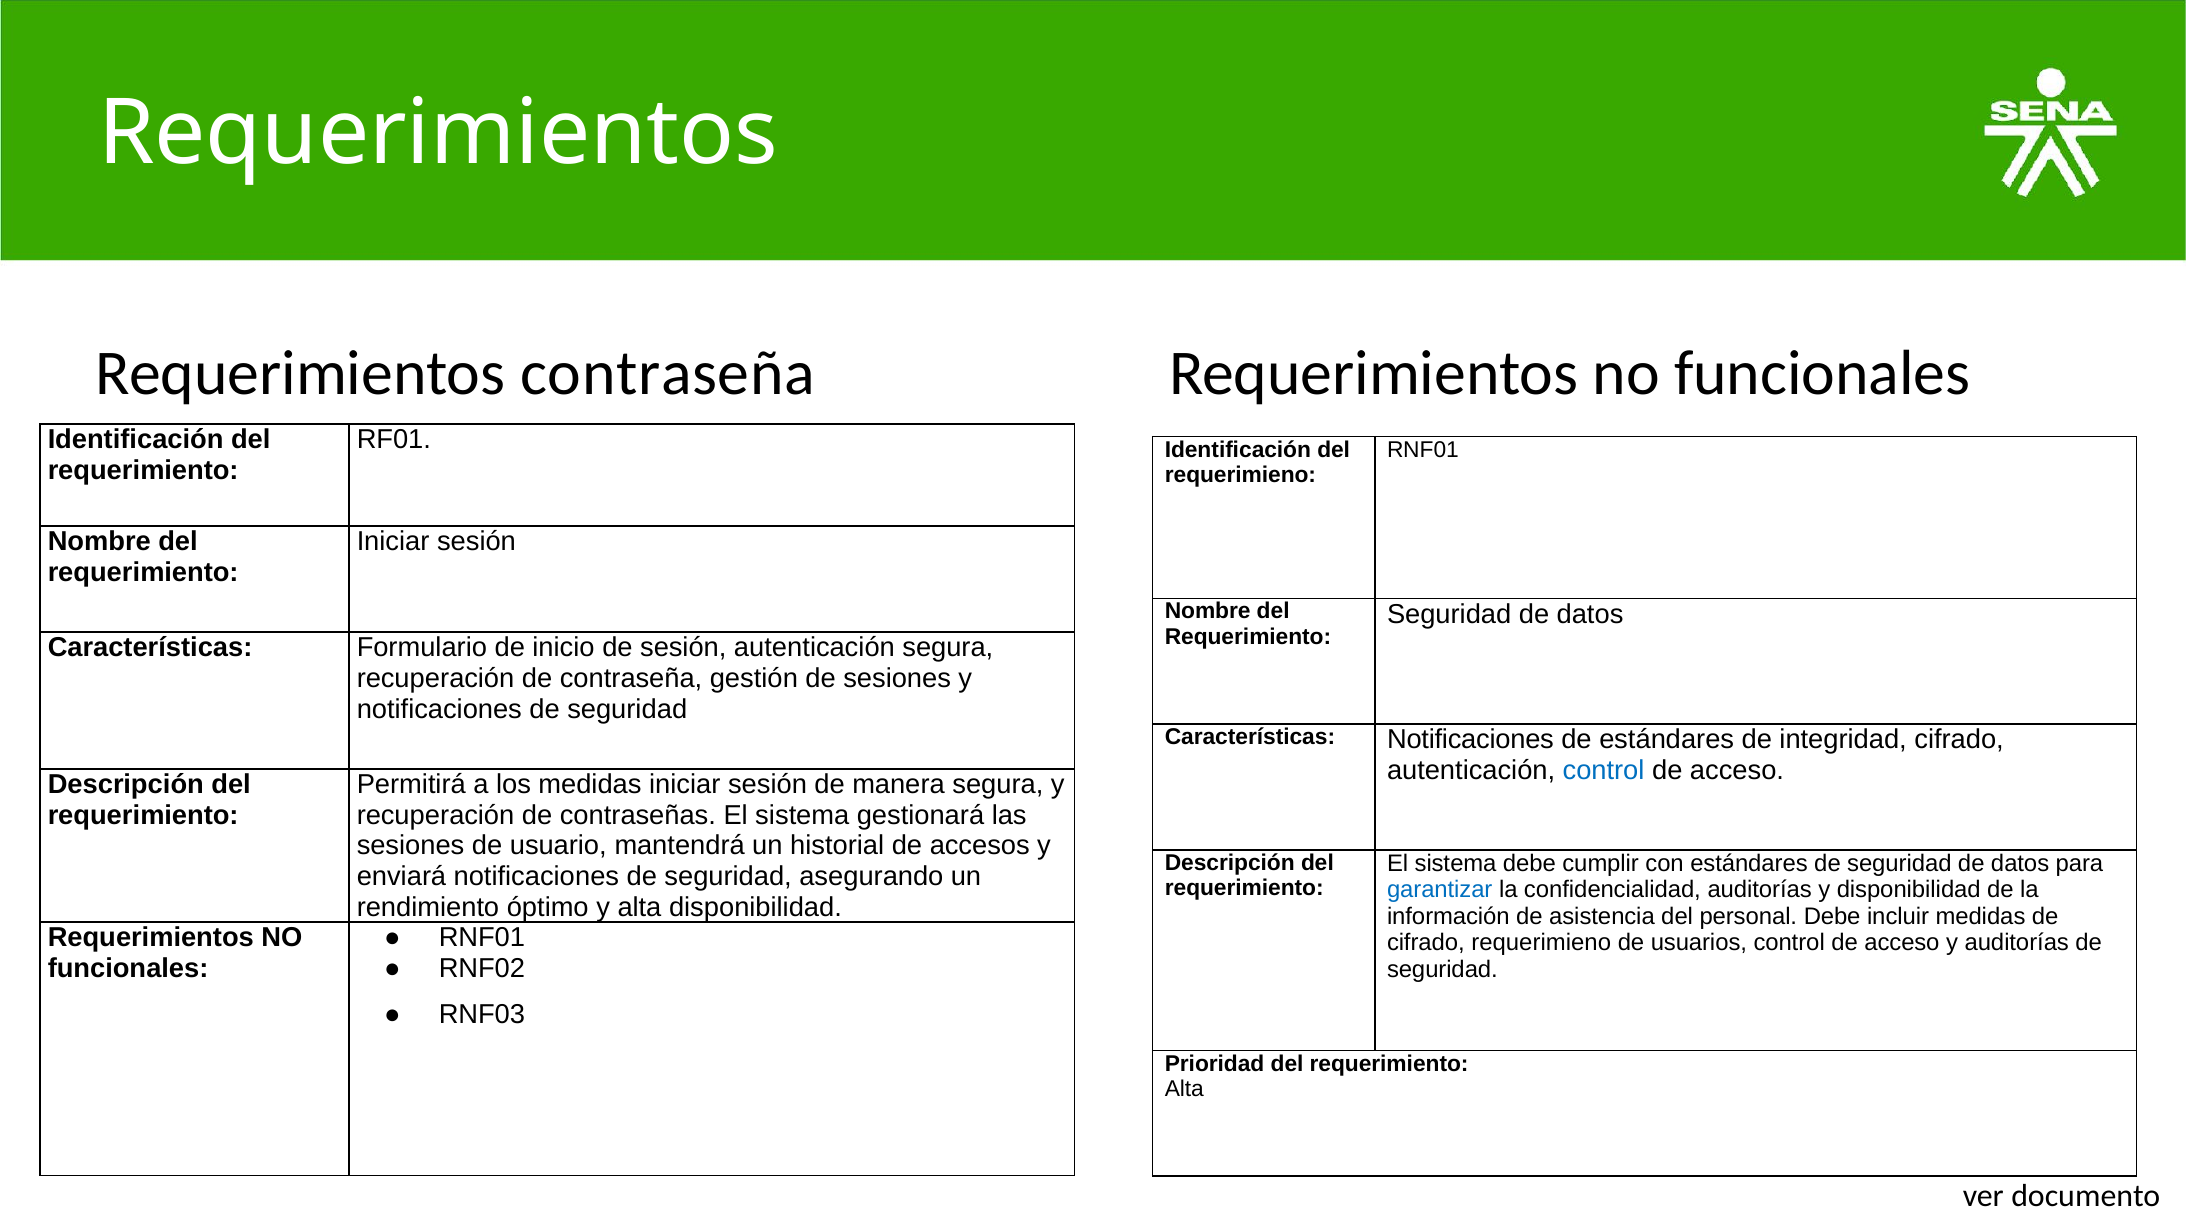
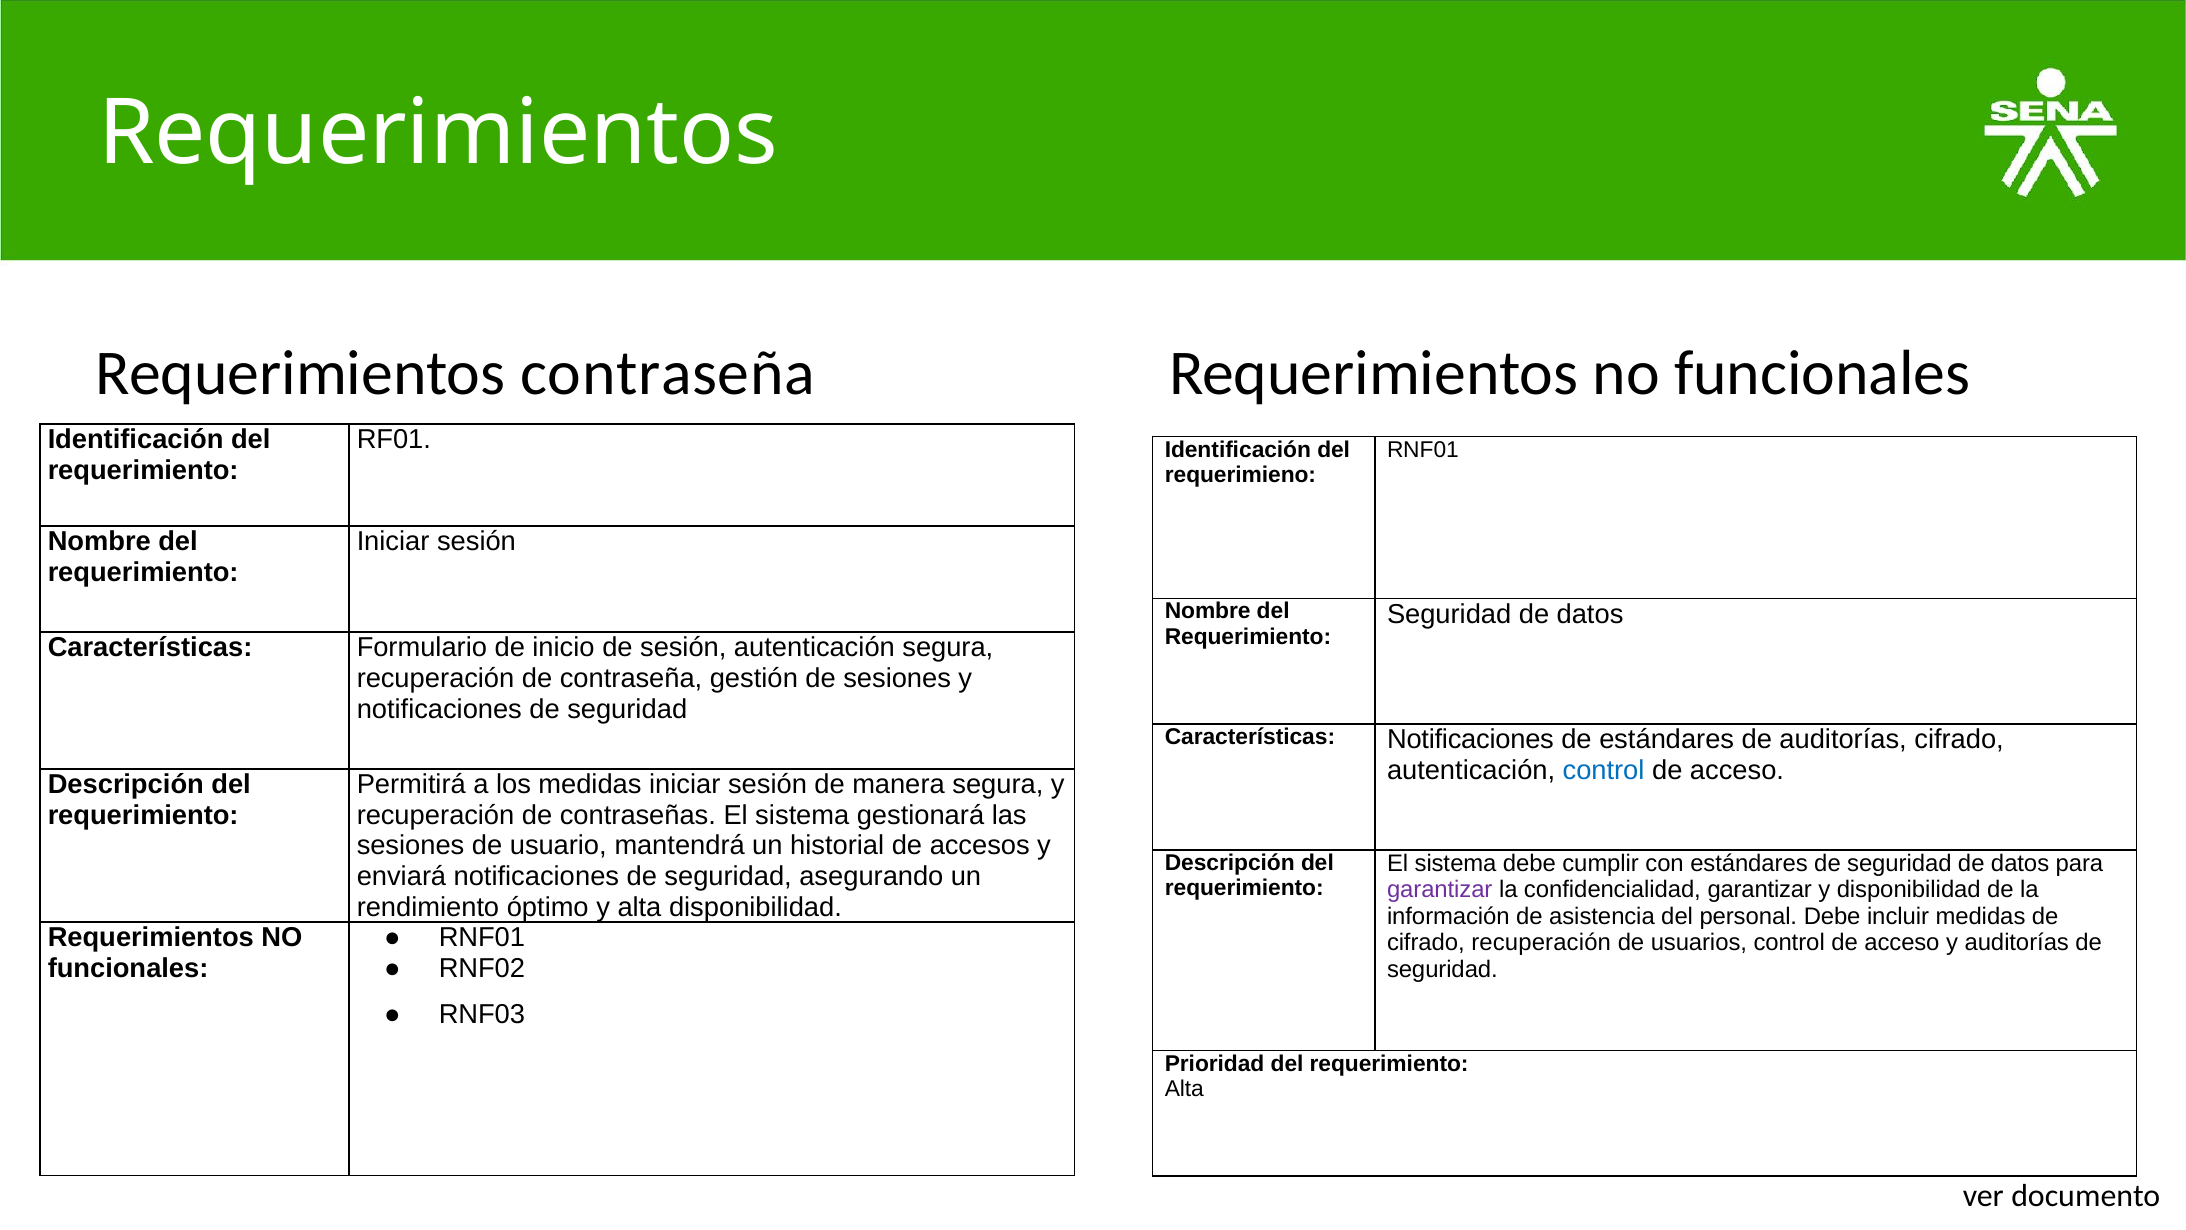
de integridad: integridad -> auditorías (1843, 740)
garantizar colour: blue -> purple (1440, 890)
confidencialidad auditorías: auditorías -> garantizar (1760, 890)
cifrado requerimieno: requerimieno -> recuperación (1541, 943)
